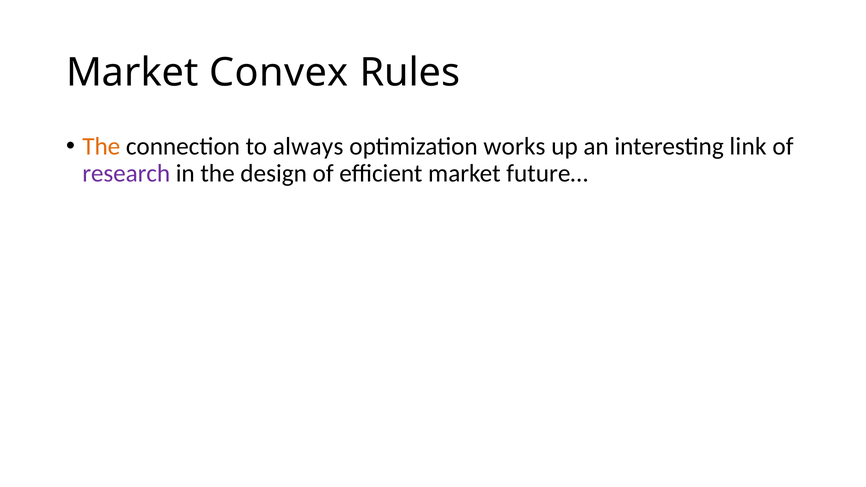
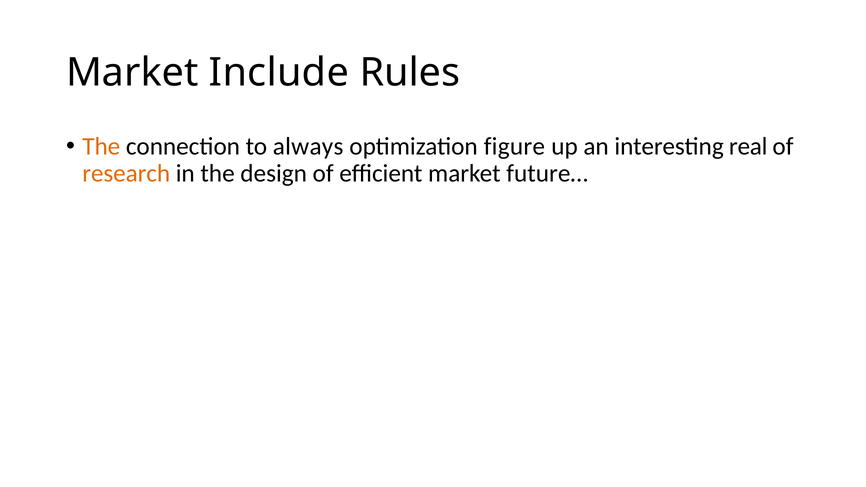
Convex: Convex -> Include (279, 73)
works: works -> figure (514, 146)
link: link -> real (748, 146)
research colour: purple -> orange (126, 174)
